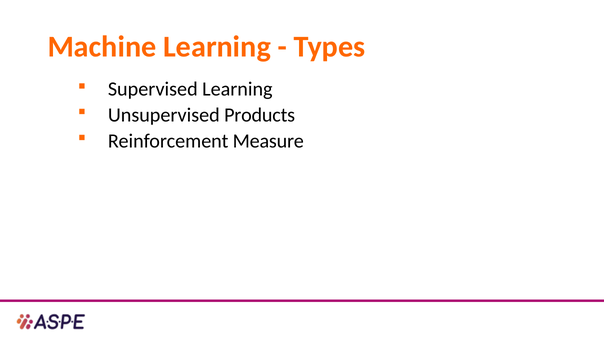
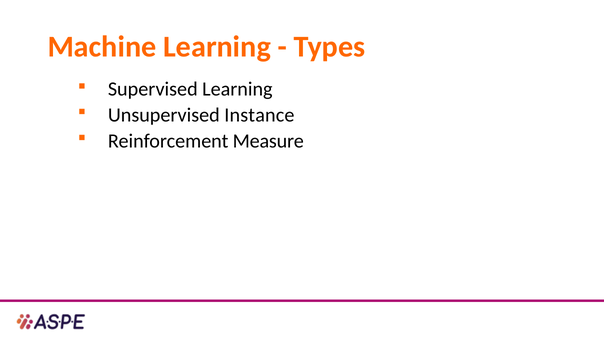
Products: Products -> Instance (259, 115)
